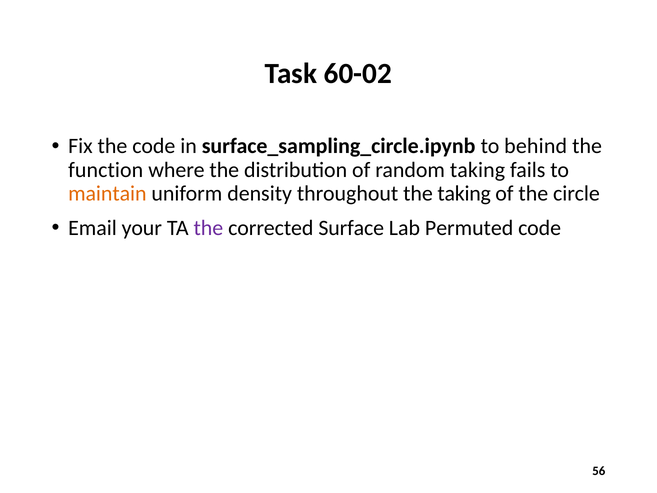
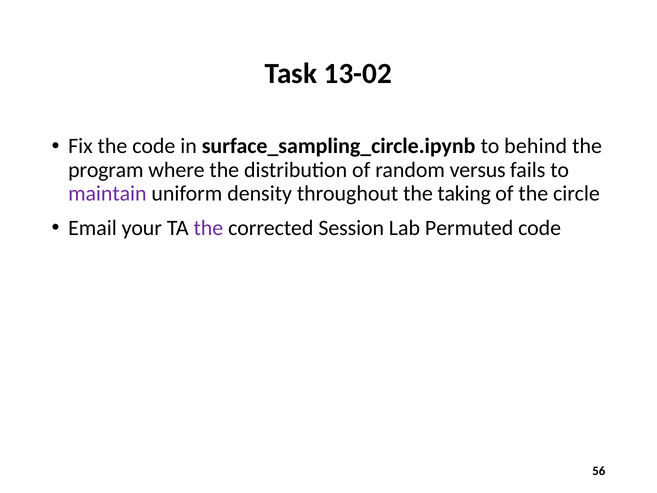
60-02: 60-02 -> 13-02 (358, 74)
function: function -> program (106, 170)
random taking: taking -> versus (478, 170)
maintain colour: orange -> purple (107, 193)
Surface: Surface -> Session (351, 228)
